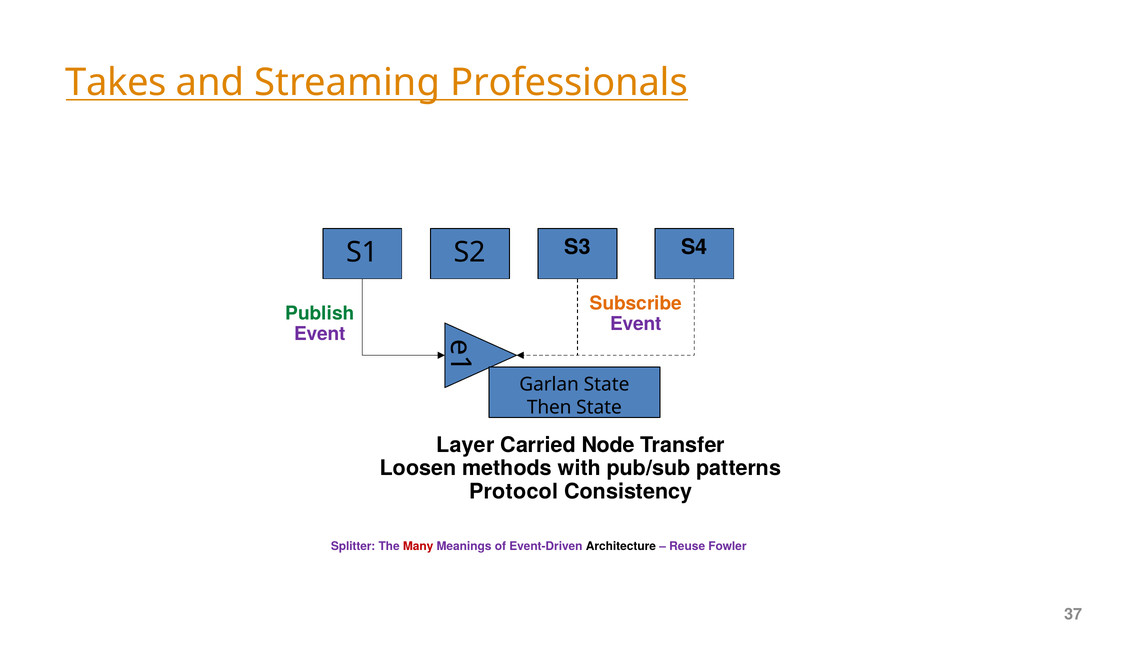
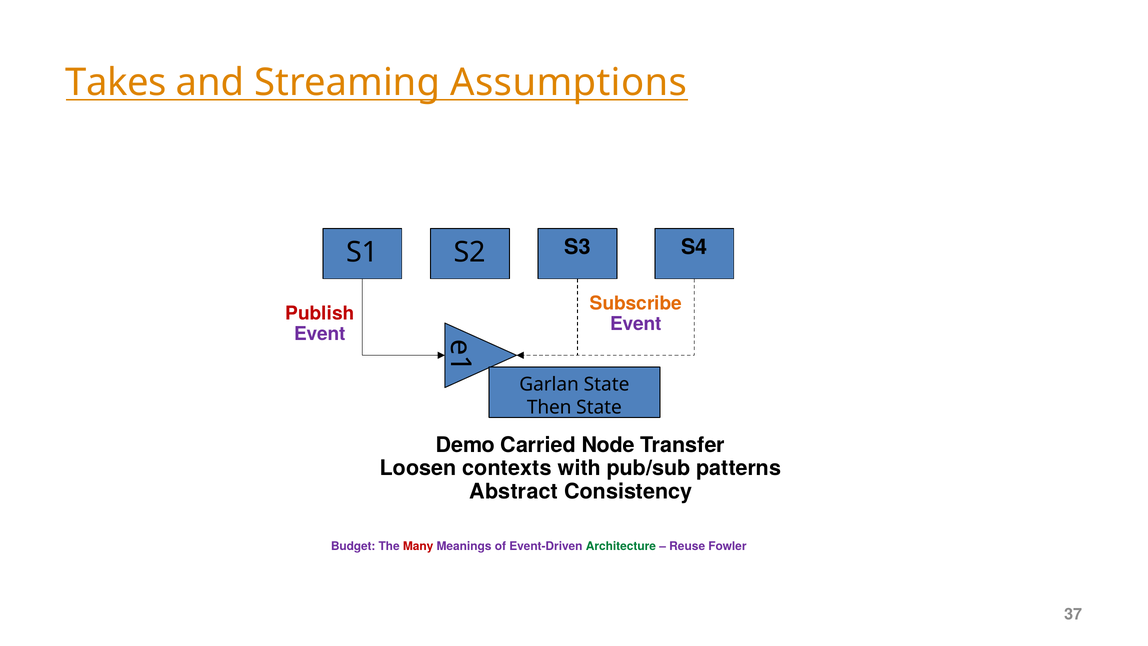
Professionals: Professionals -> Assumptions (569, 82)
Publish colour: green -> red (320, 313)
Layer: Layer -> Demo (466, 445)
methods: methods -> contexts (507, 468)
Protocol: Protocol -> Abstract (514, 491)
Splitter: Splitter -> Budget (353, 546)
Architecture colour: black -> green (621, 546)
